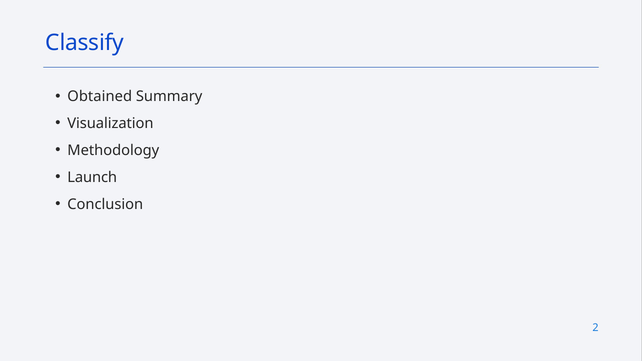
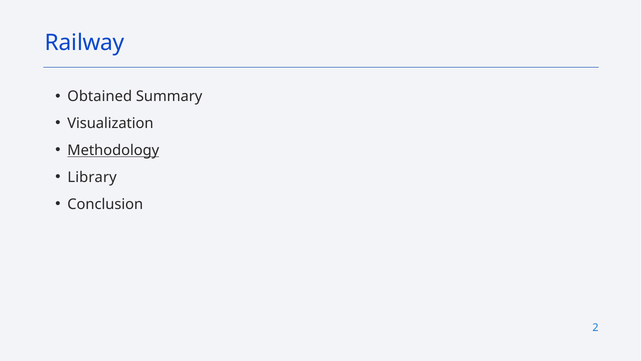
Classify: Classify -> Railway (85, 43)
Methodology underline: none -> present (113, 150)
Launch: Launch -> Library (92, 177)
